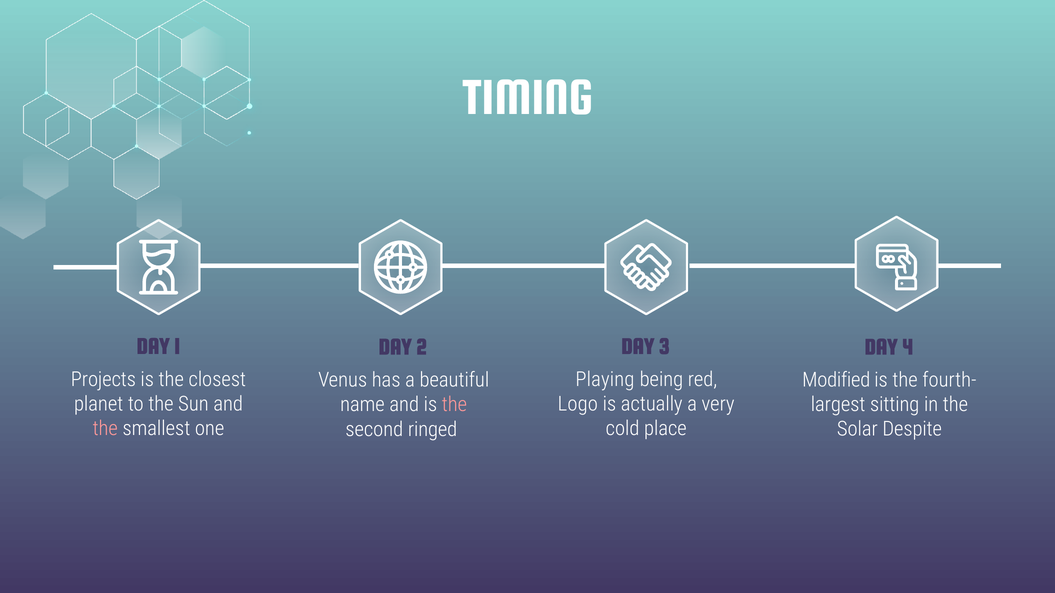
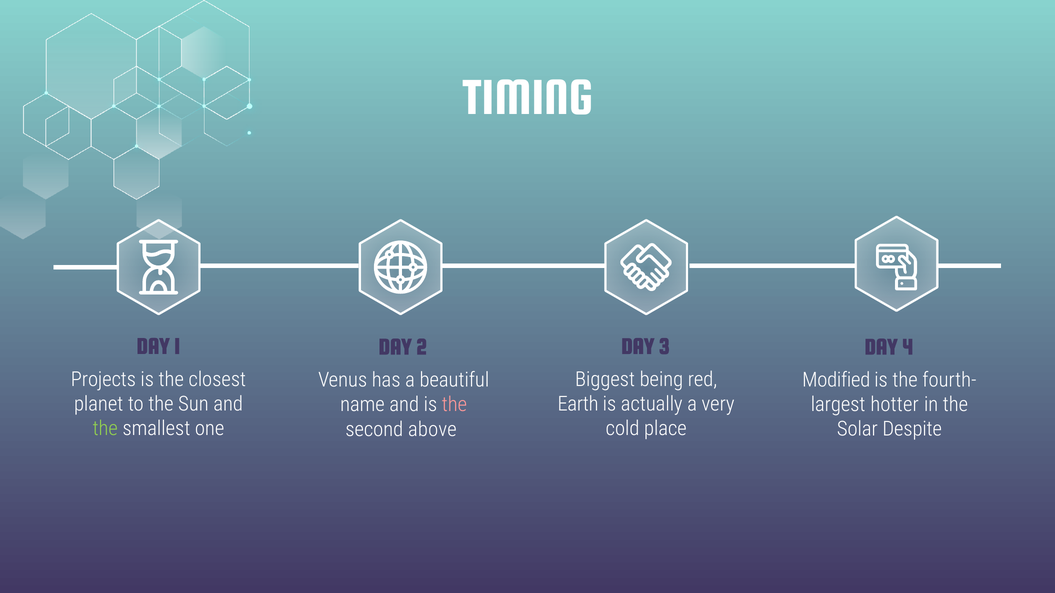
Playing: Playing -> Biggest (605, 380)
Logo: Logo -> Earth (578, 404)
sitting: sitting -> hotter (895, 405)
the colour: pink -> light green (105, 429)
ringed: ringed -> above (432, 430)
